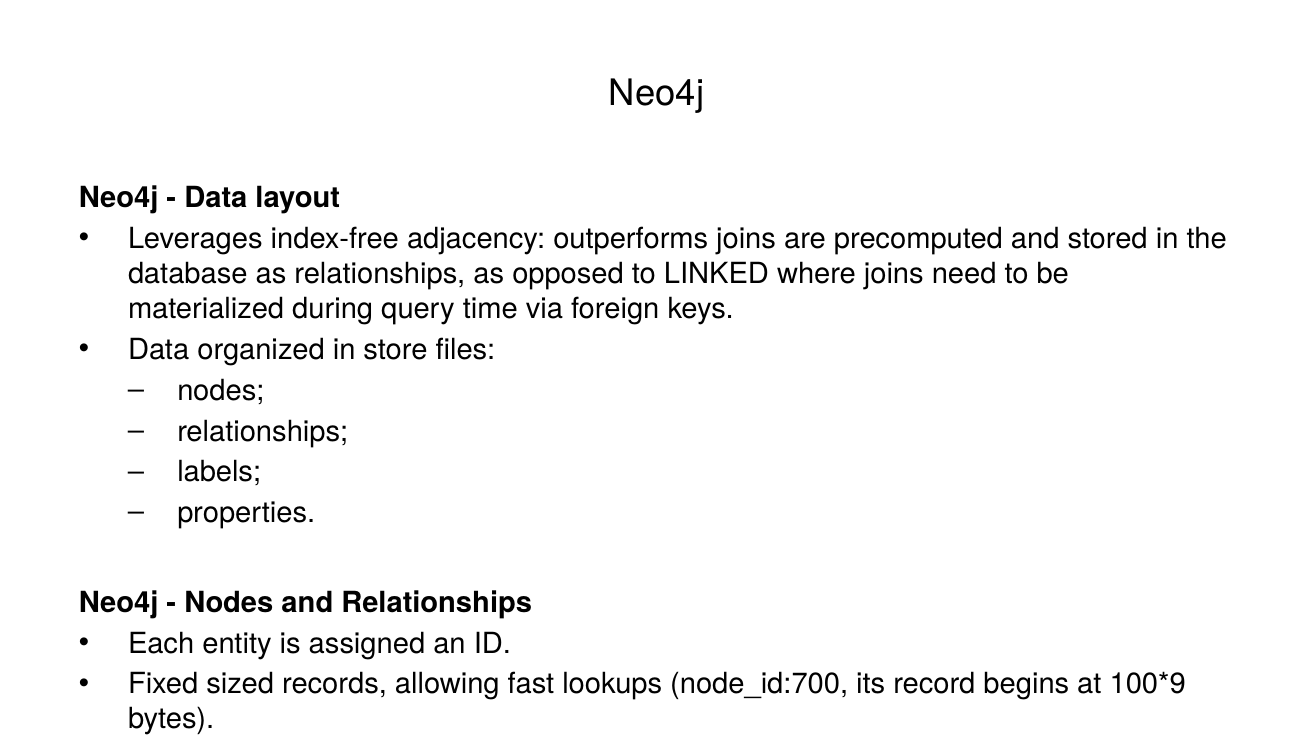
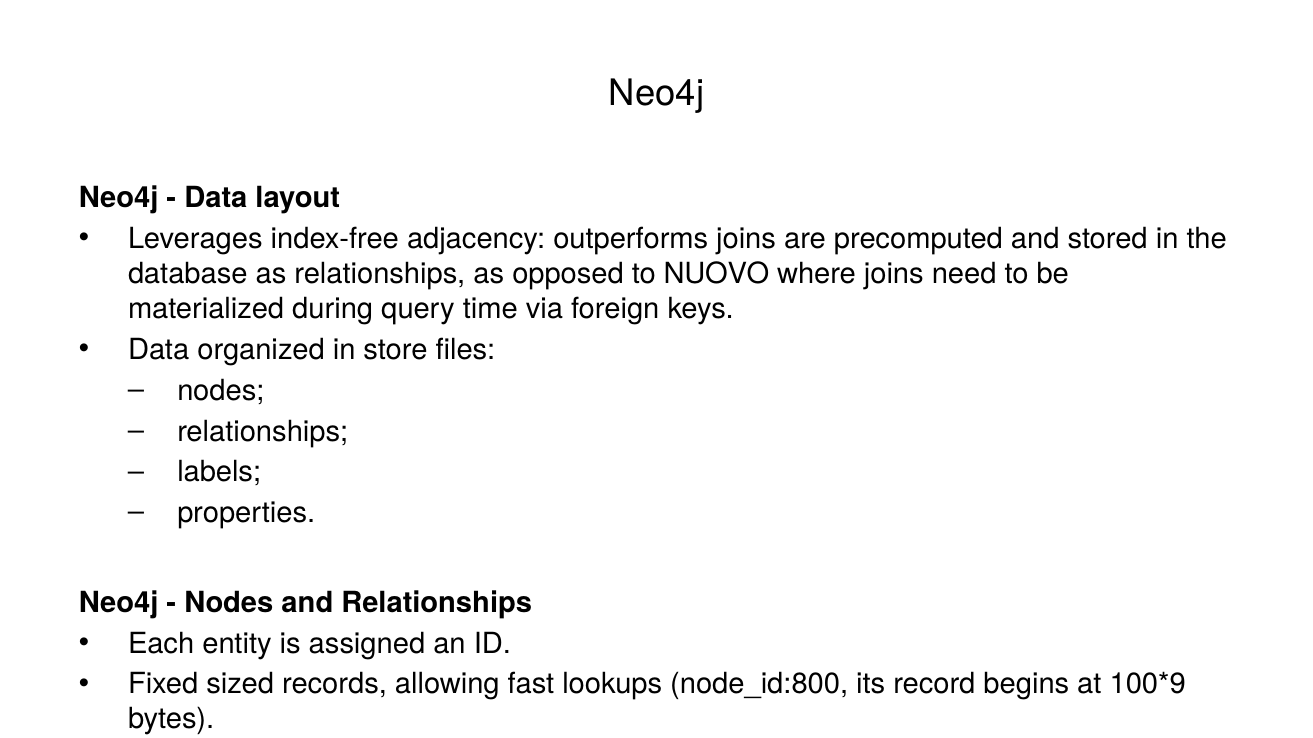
to LINKED: LINKED -> NUOVO (717, 274)
node_id:700: node_id:700 -> node_id:800 (759, 685)
